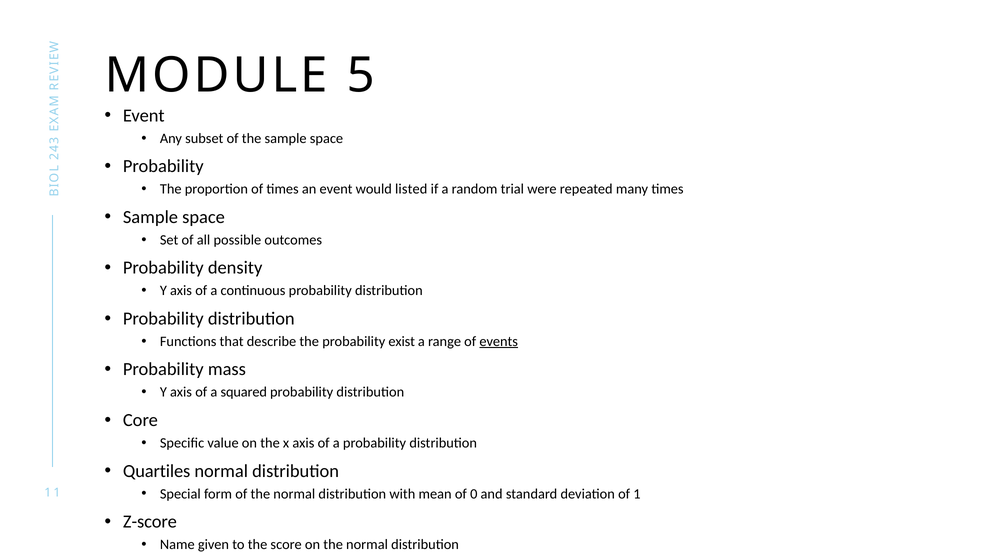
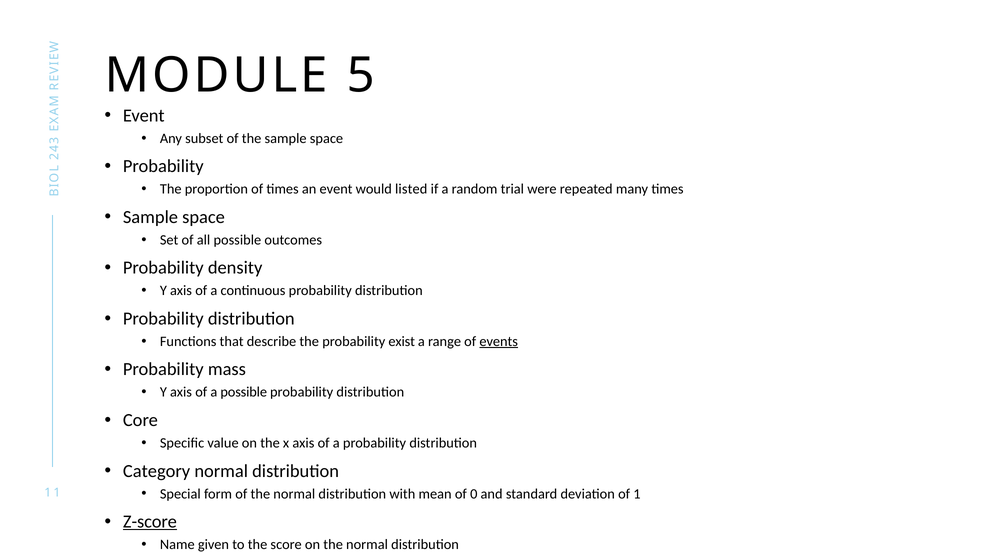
a squared: squared -> possible (244, 393)
Quartiles: Quartiles -> Category (157, 471)
Z-score underline: none -> present (150, 522)
